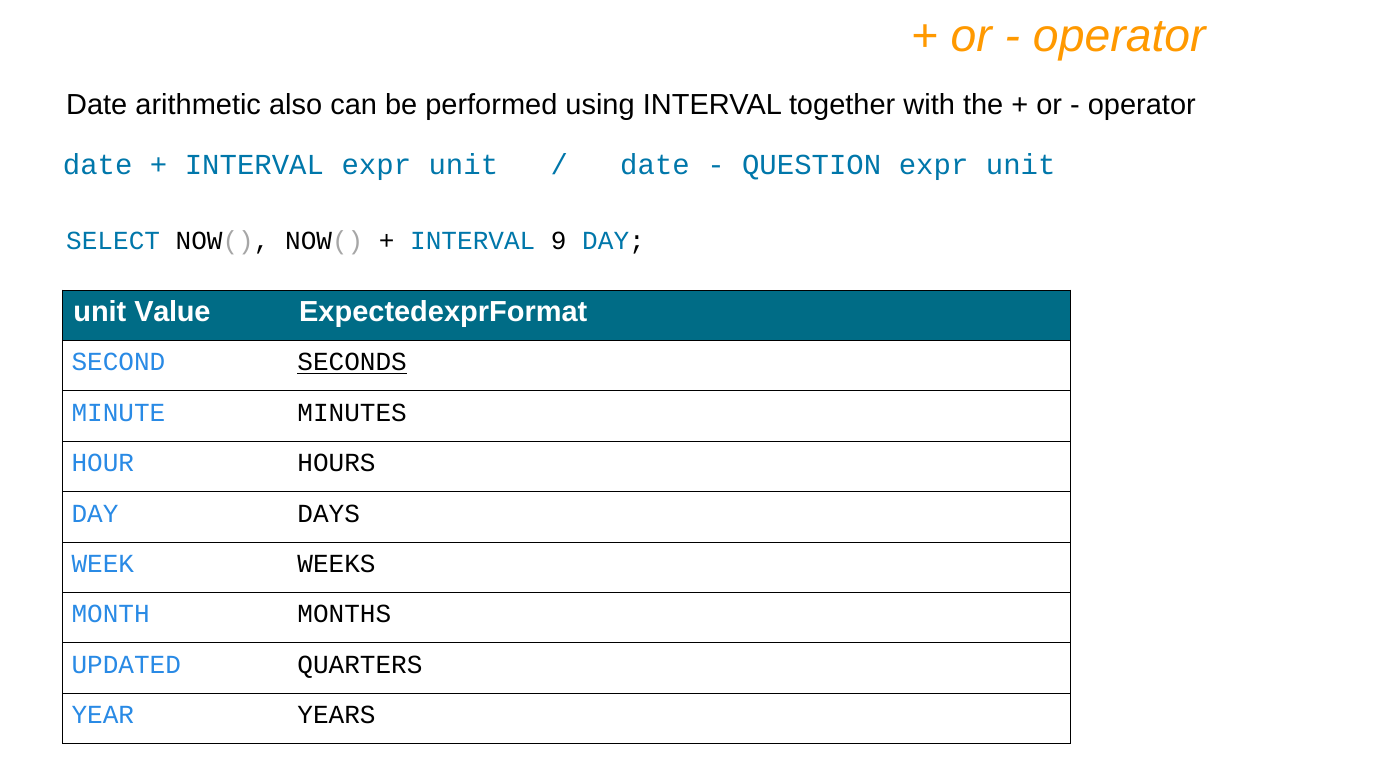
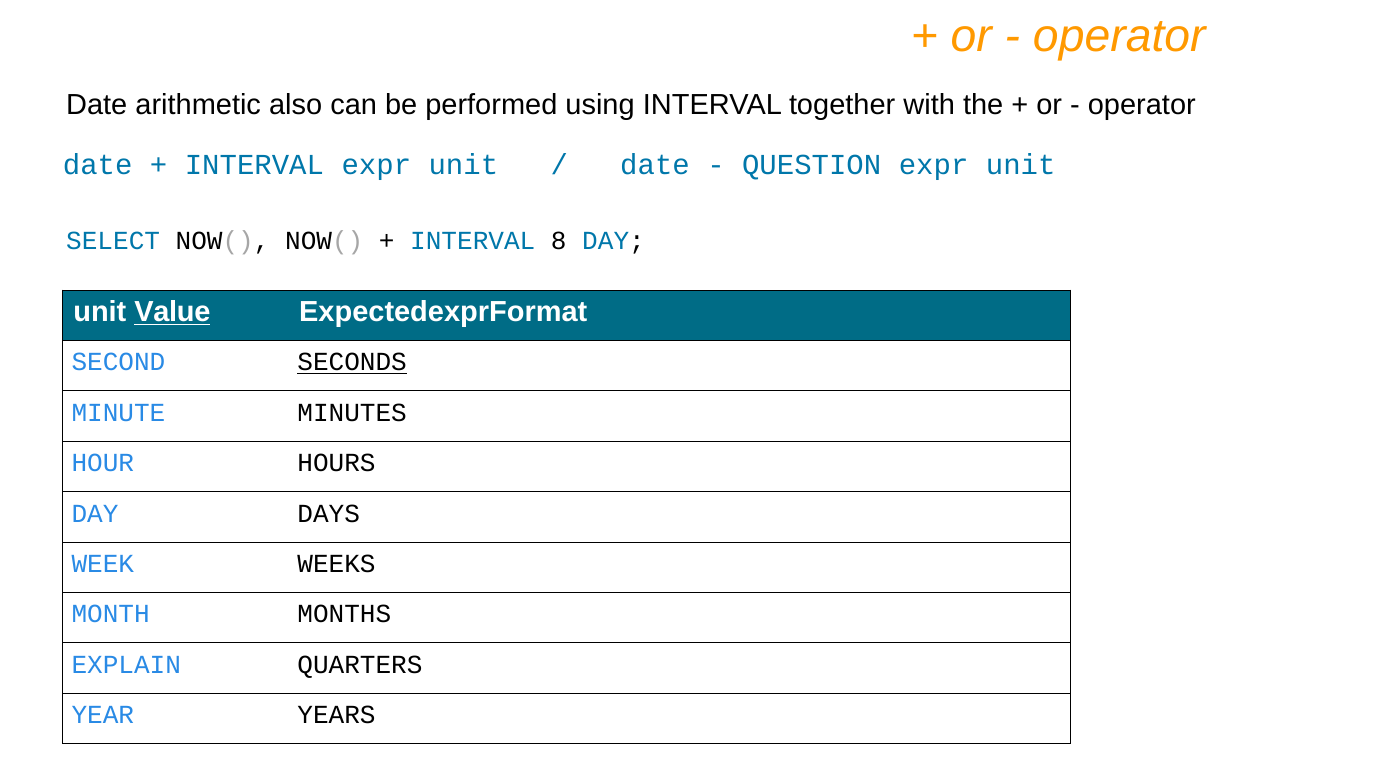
9: 9 -> 8 (559, 241)
Value underline: none -> present (172, 312)
UPDATED: UPDATED -> EXPLAIN (126, 665)
